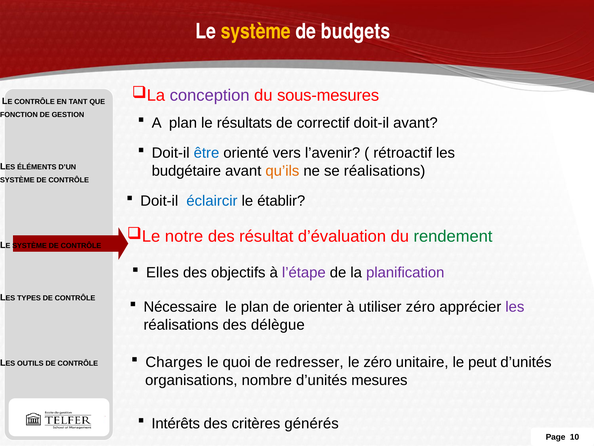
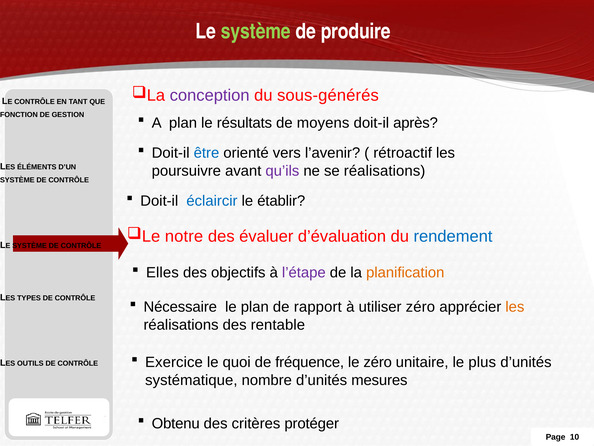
système colour: yellow -> light green (256, 31)
budgets: budgets -> produire (356, 31)
sous-mesures: sous-mesures -> sous-générés (328, 95)
correctif: correctif -> moyens (323, 123)
doit-il avant: avant -> après (416, 123)
budgétaire: budgétaire -> poursuivre (186, 171)
qu’ils colour: orange -> purple (282, 171)
résultat: résultat -> évaluer (266, 236)
rendement colour: green -> blue (453, 236)
planification colour: purple -> orange (405, 272)
orienter: orienter -> rapport (318, 307)
les colour: purple -> orange (515, 307)
délègue: délègue -> rentable (278, 324)
Charges: Charges -> Exercice (174, 362)
redresser: redresser -> fréquence (310, 362)
peut: peut -> plus (482, 362)
organisations: organisations -> systématique (191, 380)
Intérêts: Intérêts -> Obtenu (176, 423)
générés: générés -> protéger (312, 423)
